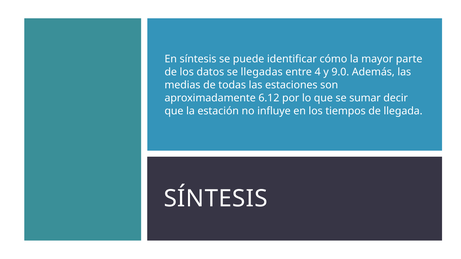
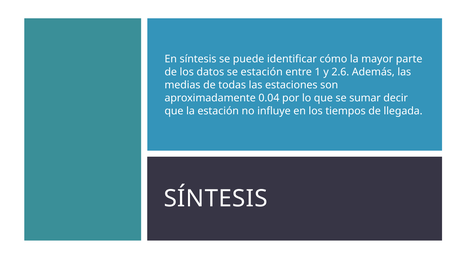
se llegadas: llegadas -> estación (262, 72)
4: 4 -> 1 (318, 72)
9.0: 9.0 -> 2.6 (340, 72)
6.12: 6.12 -> 0.04 (269, 98)
